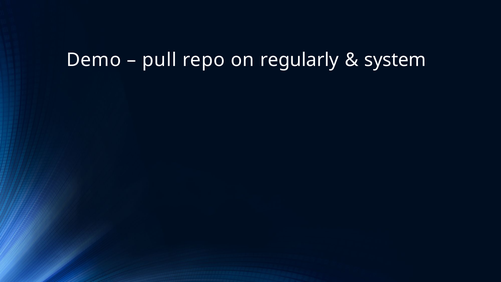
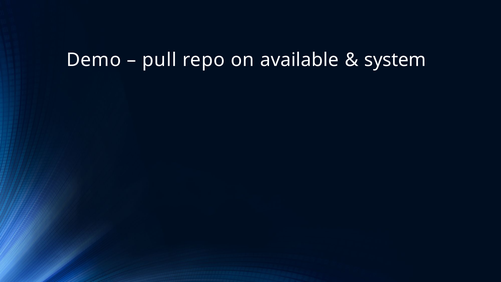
regularly: regularly -> available (299, 60)
